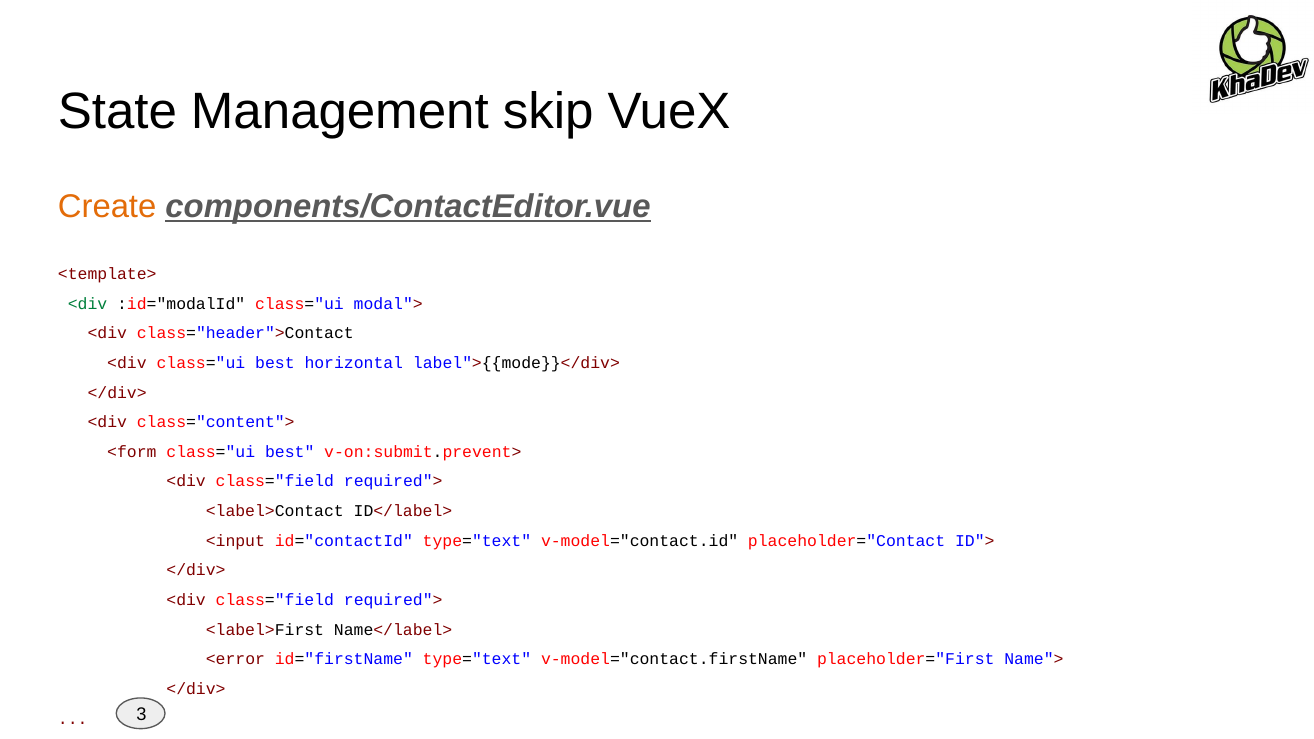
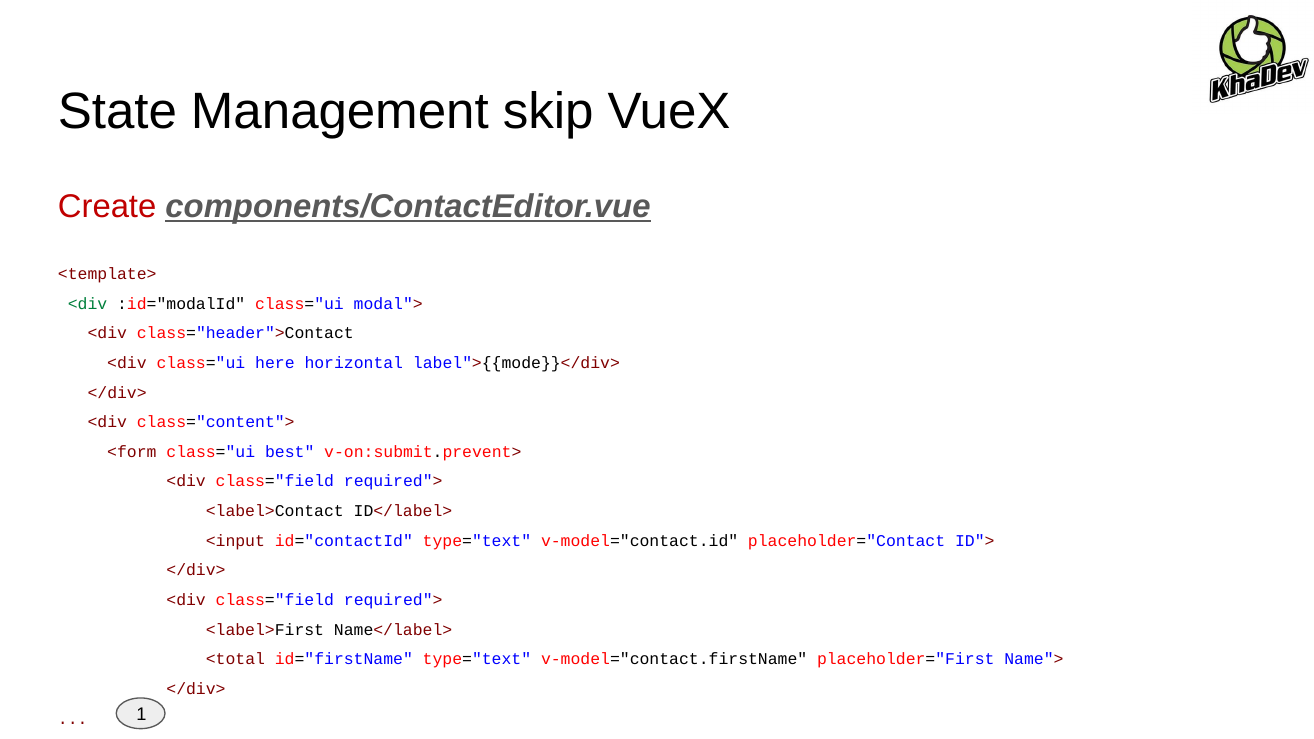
Create colour: orange -> red (107, 207)
<div class="ui best: best -> here (275, 363)
<error: <error -> <total (235, 659)
3: 3 -> 1 (142, 715)
